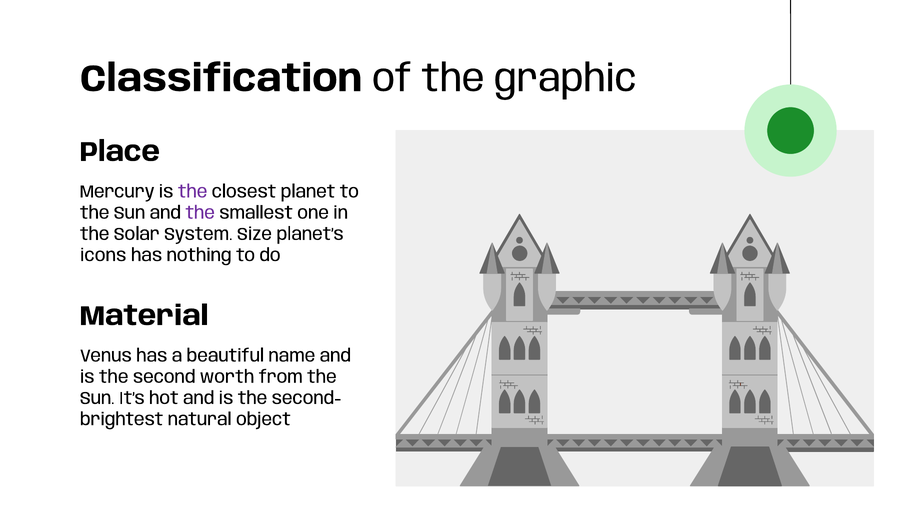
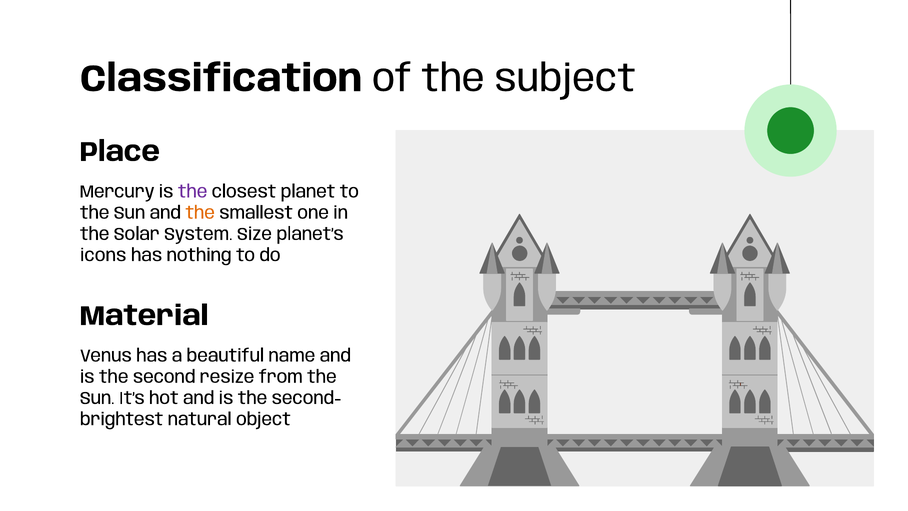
graphic: graphic -> subject (565, 79)
the colour: purple -> orange (200, 213)
worth: worth -> resize (227, 377)
